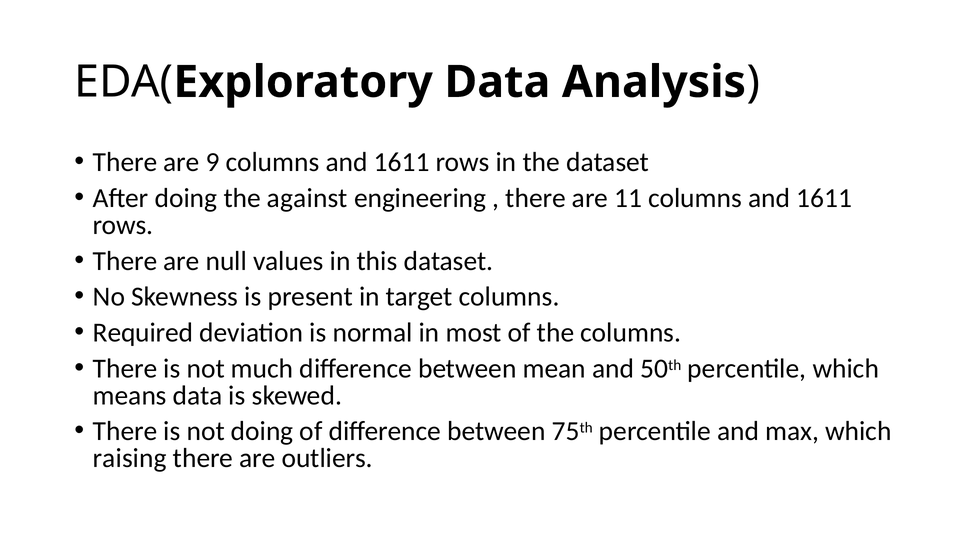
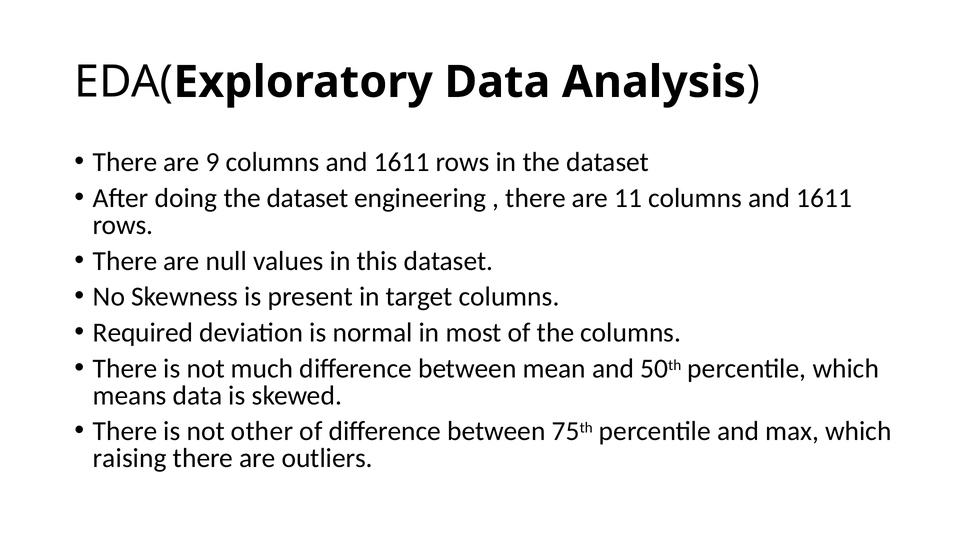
doing the against: against -> dataset (308, 198)
not doing: doing -> other (262, 431)
